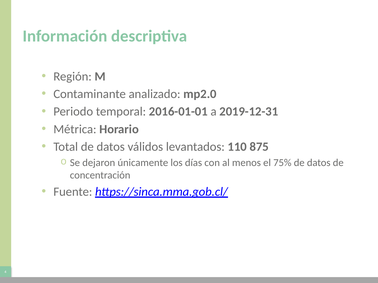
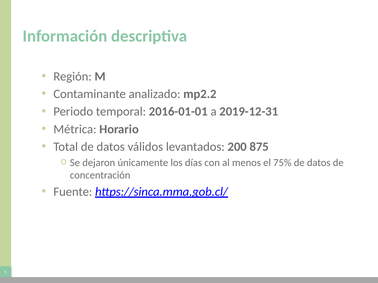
mp2.0: mp2.0 -> mp2.2 (200, 94)
110: 110 -> 200 (237, 147)
